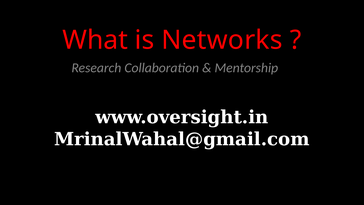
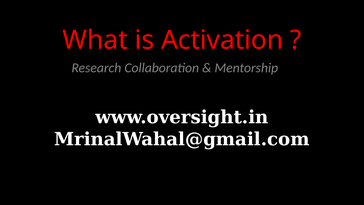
Networks: Networks -> Activation (222, 40)
